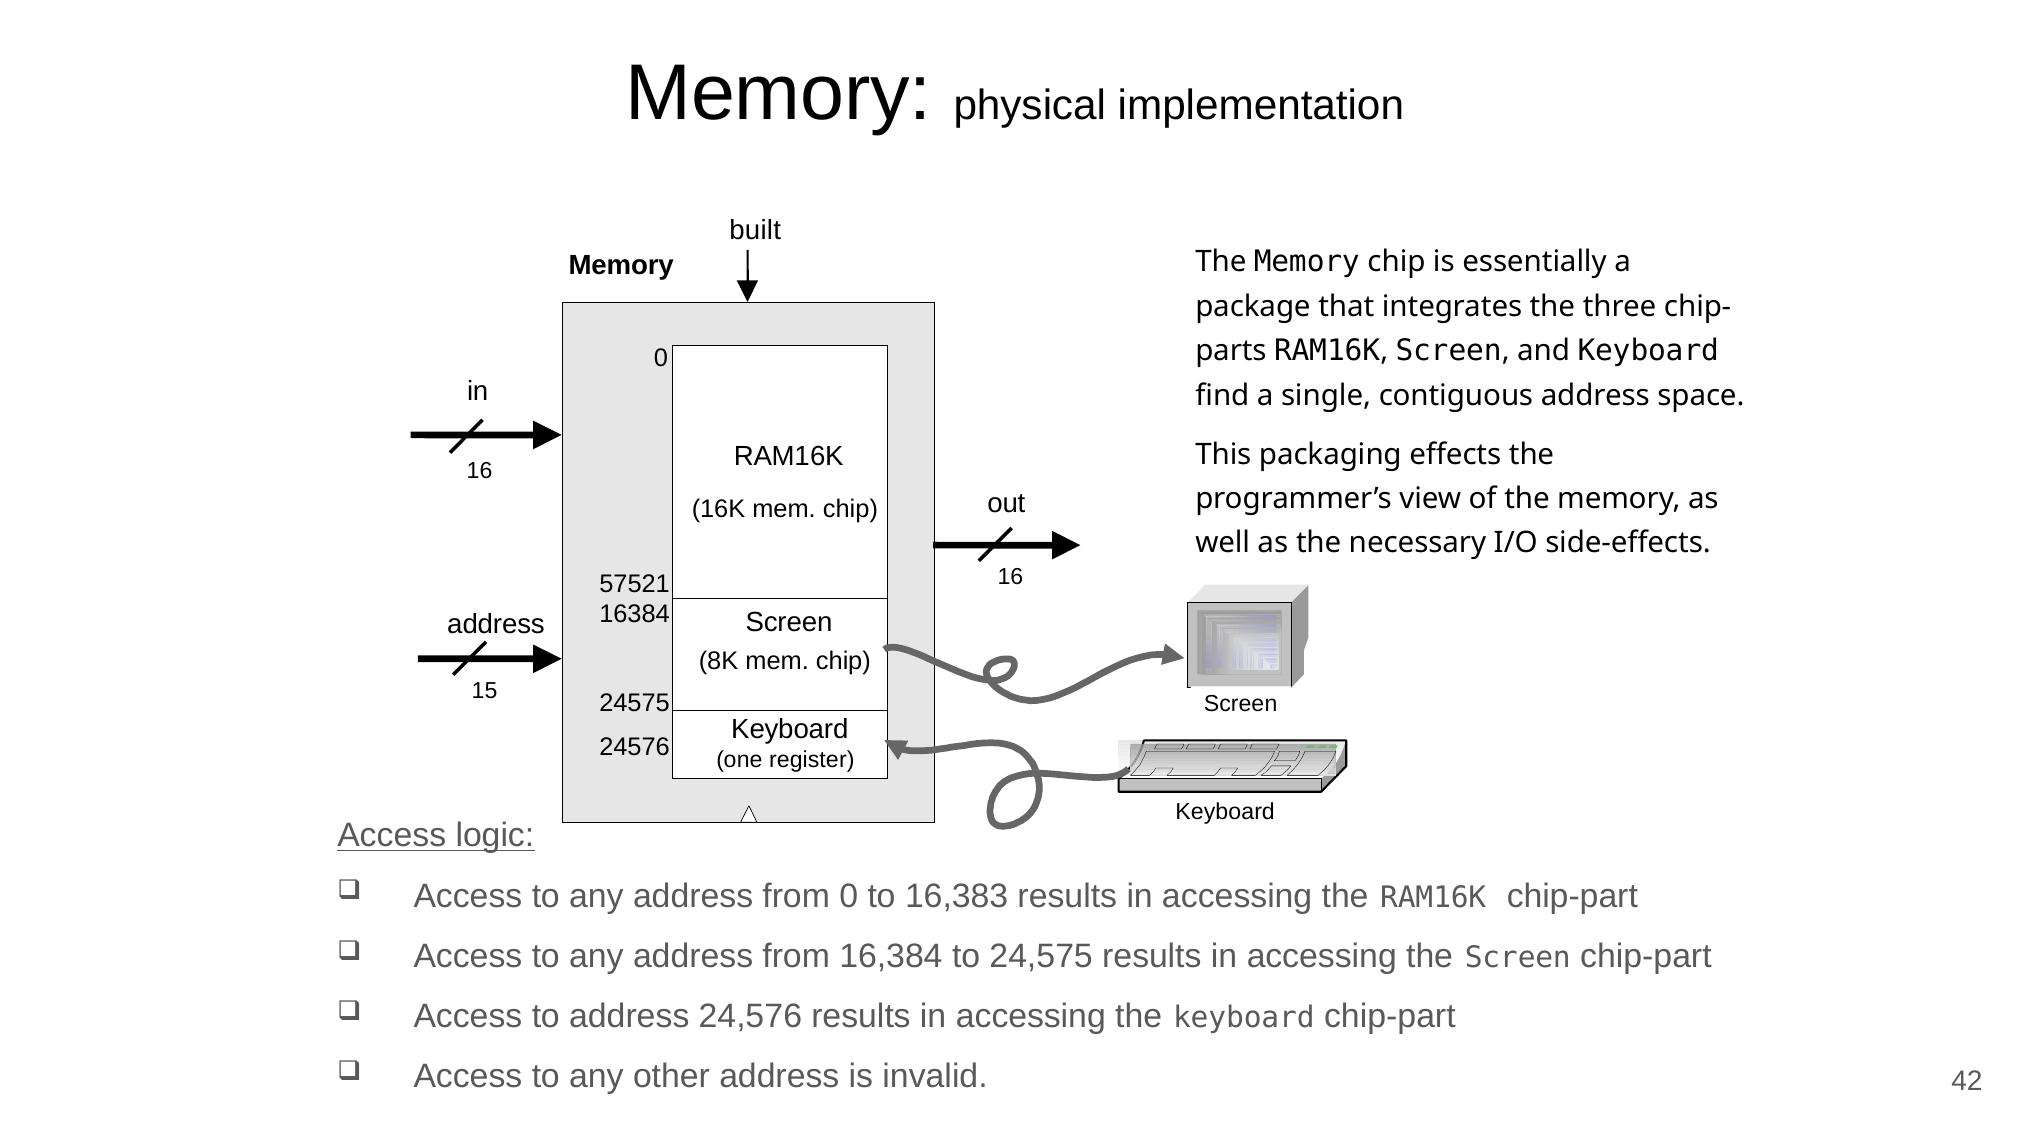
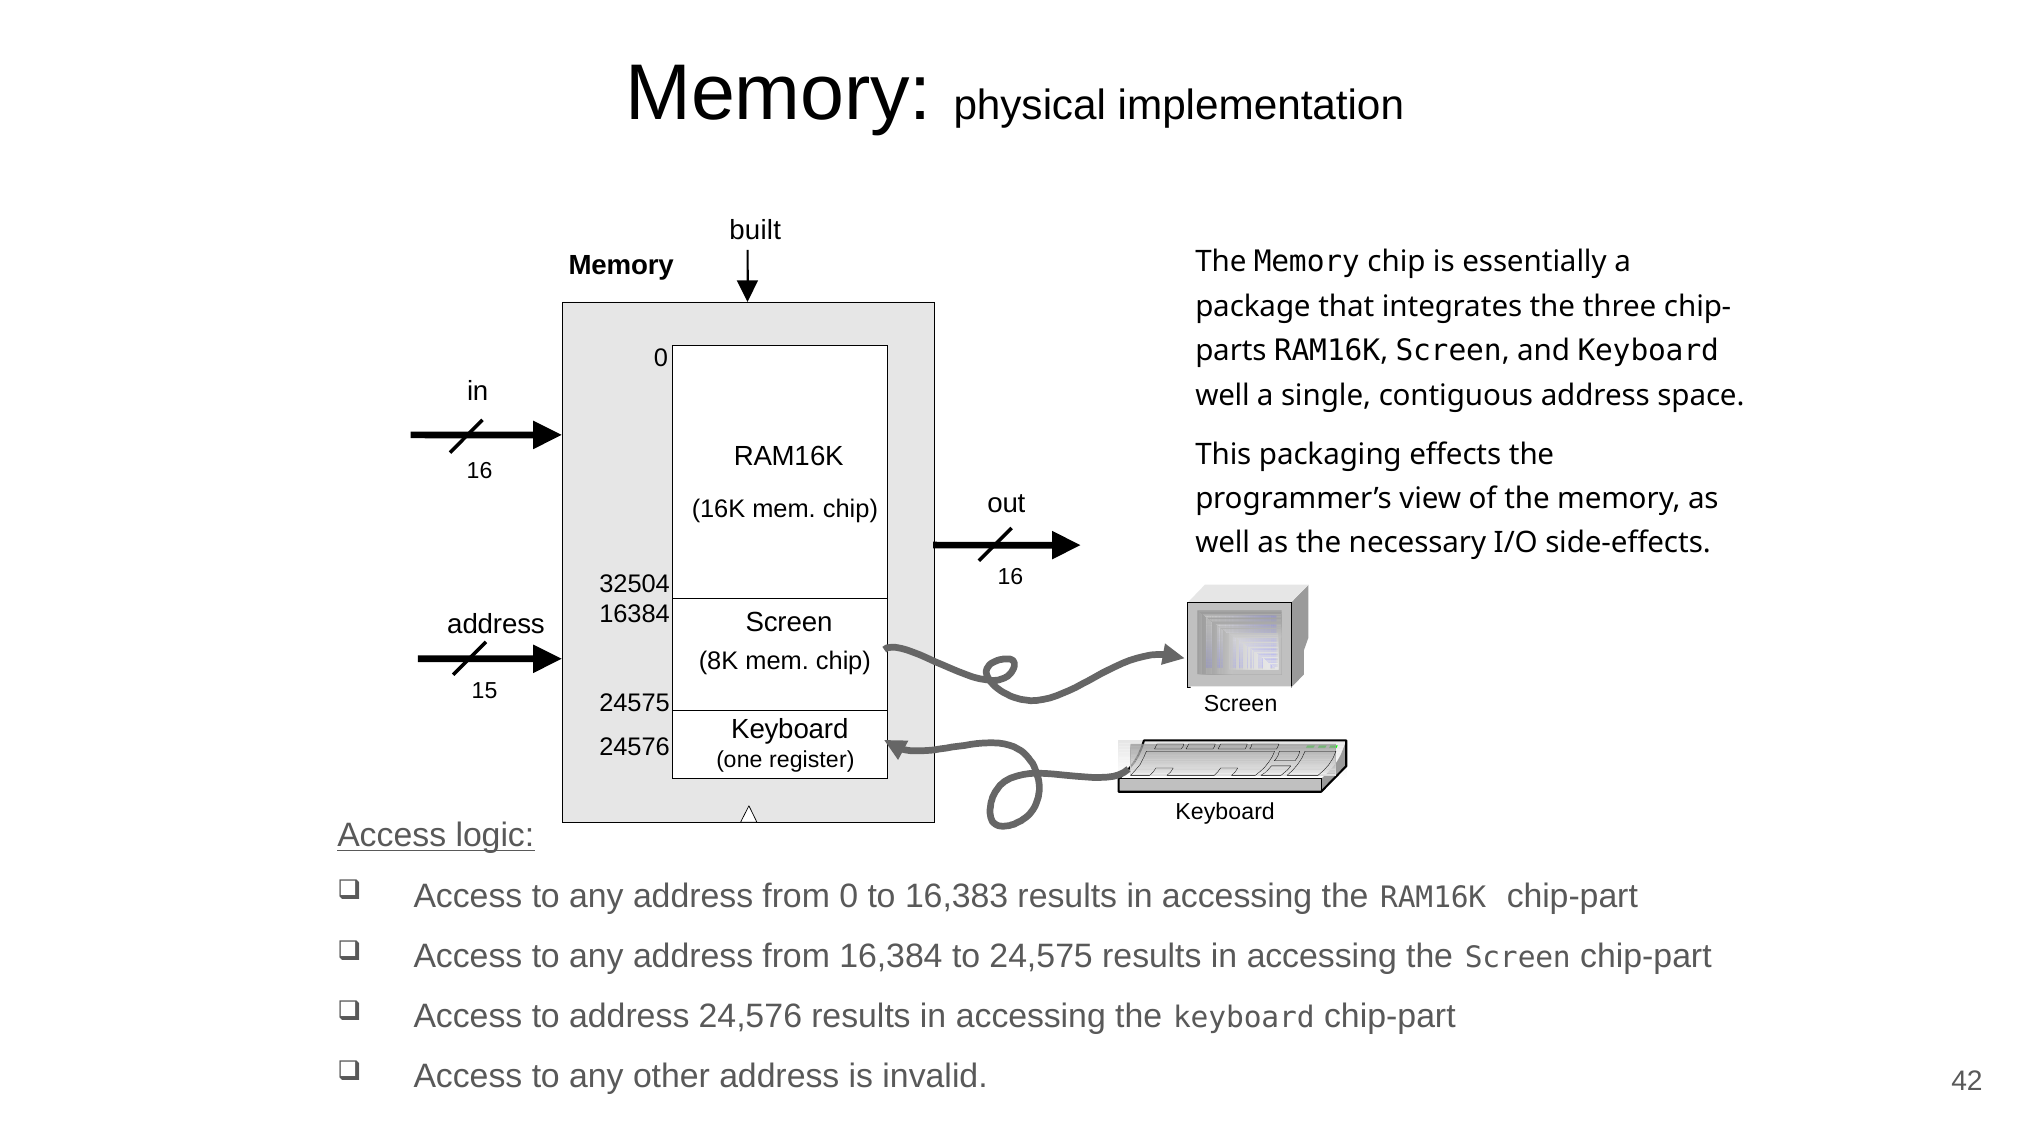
find: find -> well (1222, 395)
57521: 57521 -> 32504 (635, 585)
